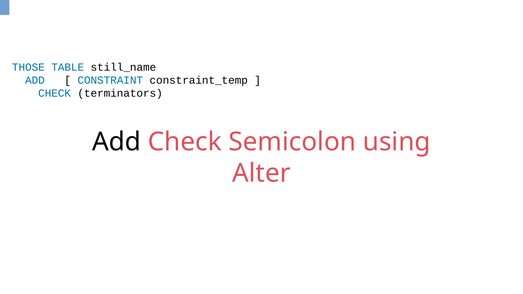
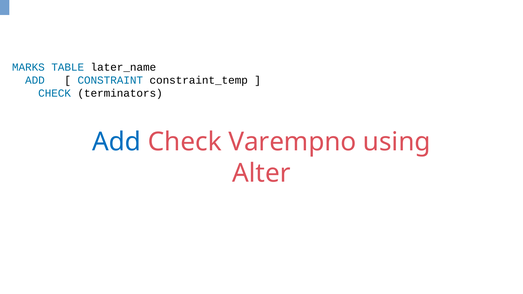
THOSE: THOSE -> MARKS (28, 67)
still_name: still_name -> later_name (123, 67)
Add colour: black -> blue (117, 142)
Semicolon: Semicolon -> Varempno (292, 142)
